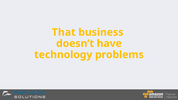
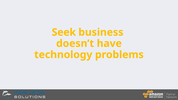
That: That -> Seek (64, 32)
